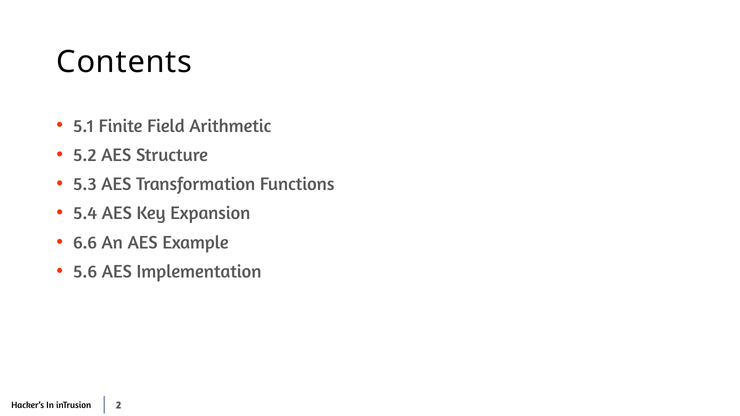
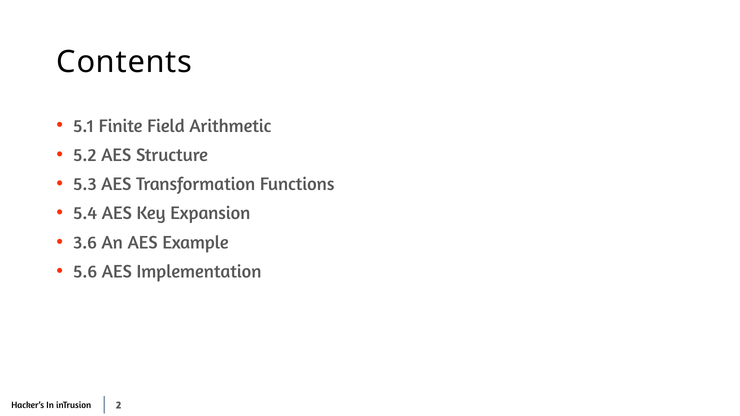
6.6: 6.6 -> 3.6 (85, 243)
